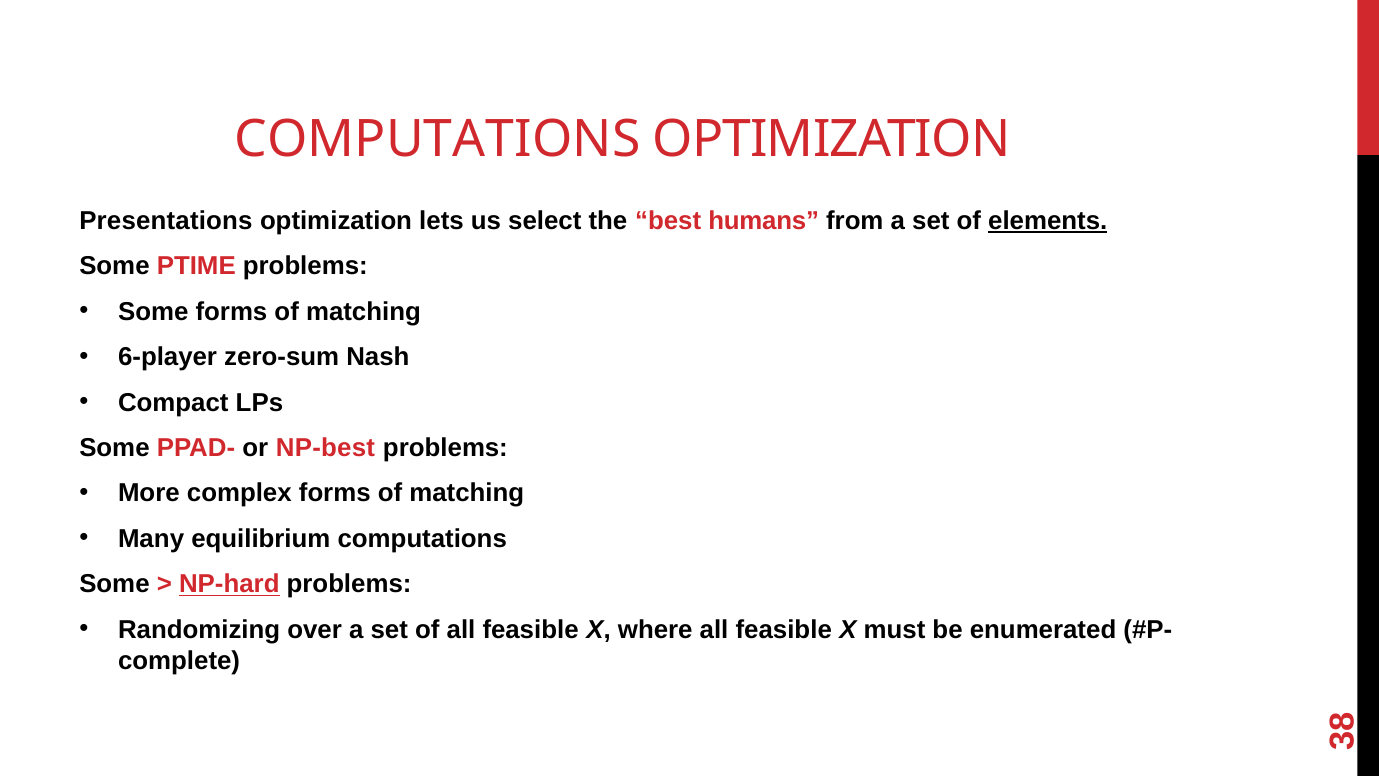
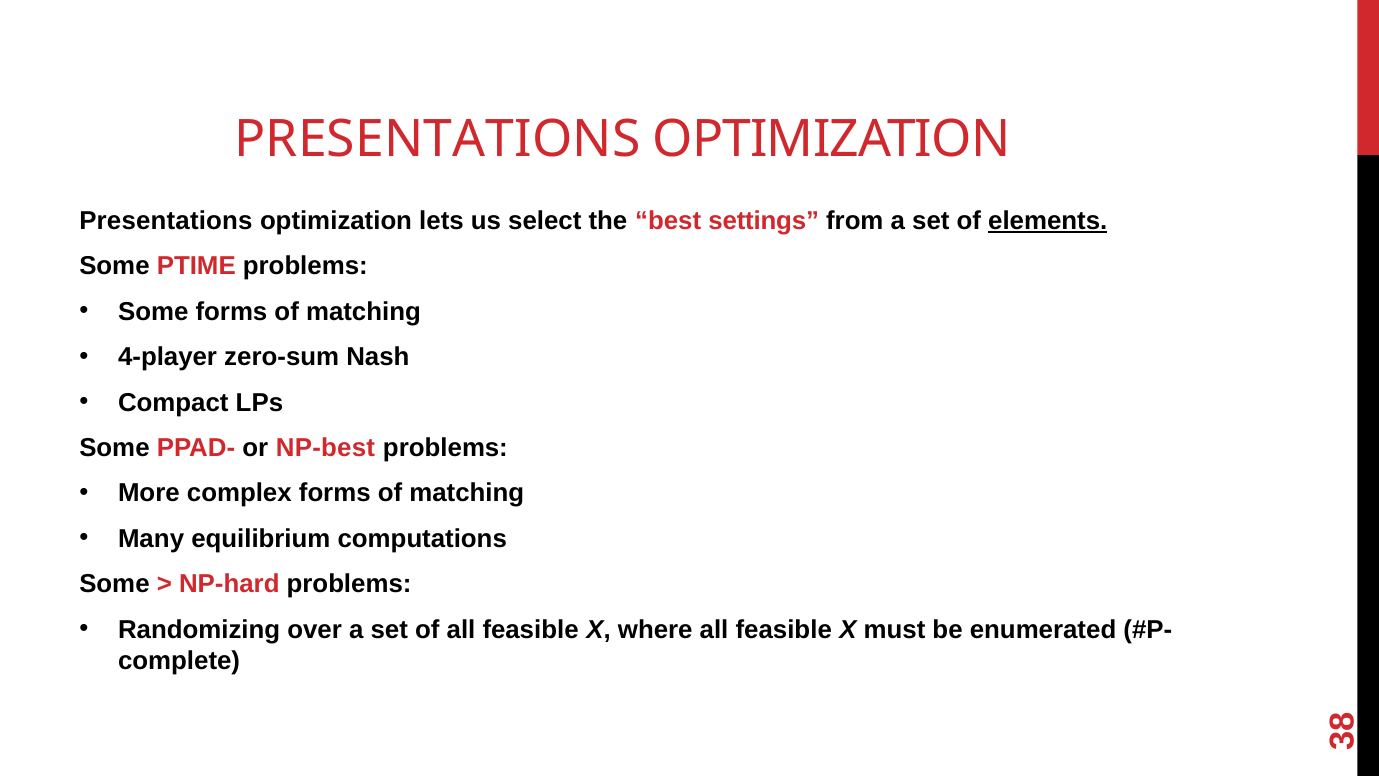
COMPUTATIONS: COMPUTATIONS -> PRESENTATIONS (438, 140)
humans: humans -> settings (764, 221)
6-player: 6-player -> 4-player (168, 357)
NP-hard underline: present -> none (229, 584)
